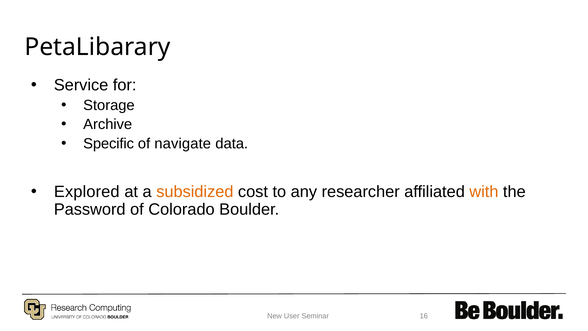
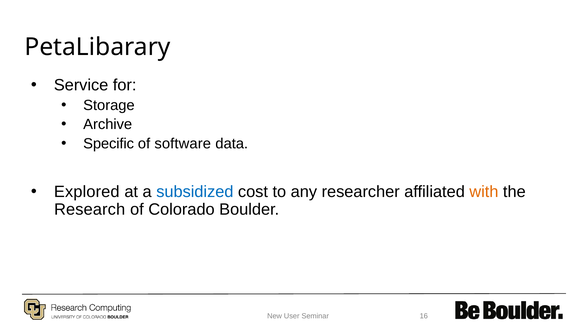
navigate: navigate -> software (183, 143)
subsidized colour: orange -> blue (195, 192)
Password: Password -> Research (90, 209)
